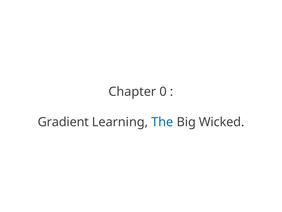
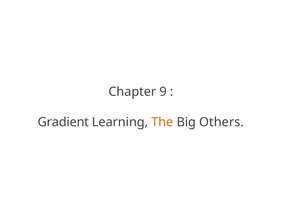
0: 0 -> 9 (163, 91)
The colour: blue -> orange (162, 122)
Wicked: Wicked -> Others (222, 122)
